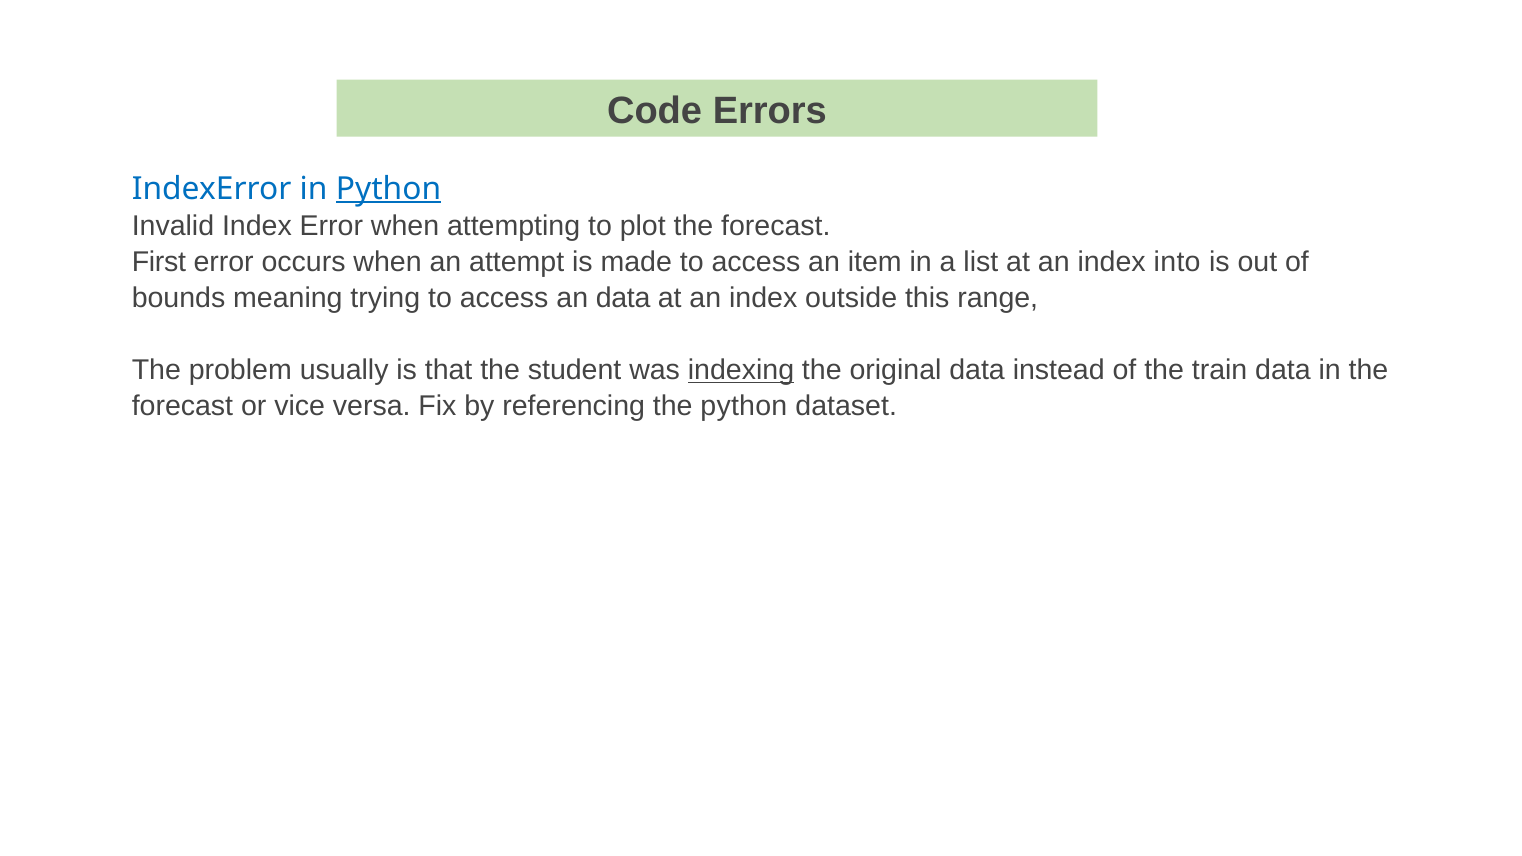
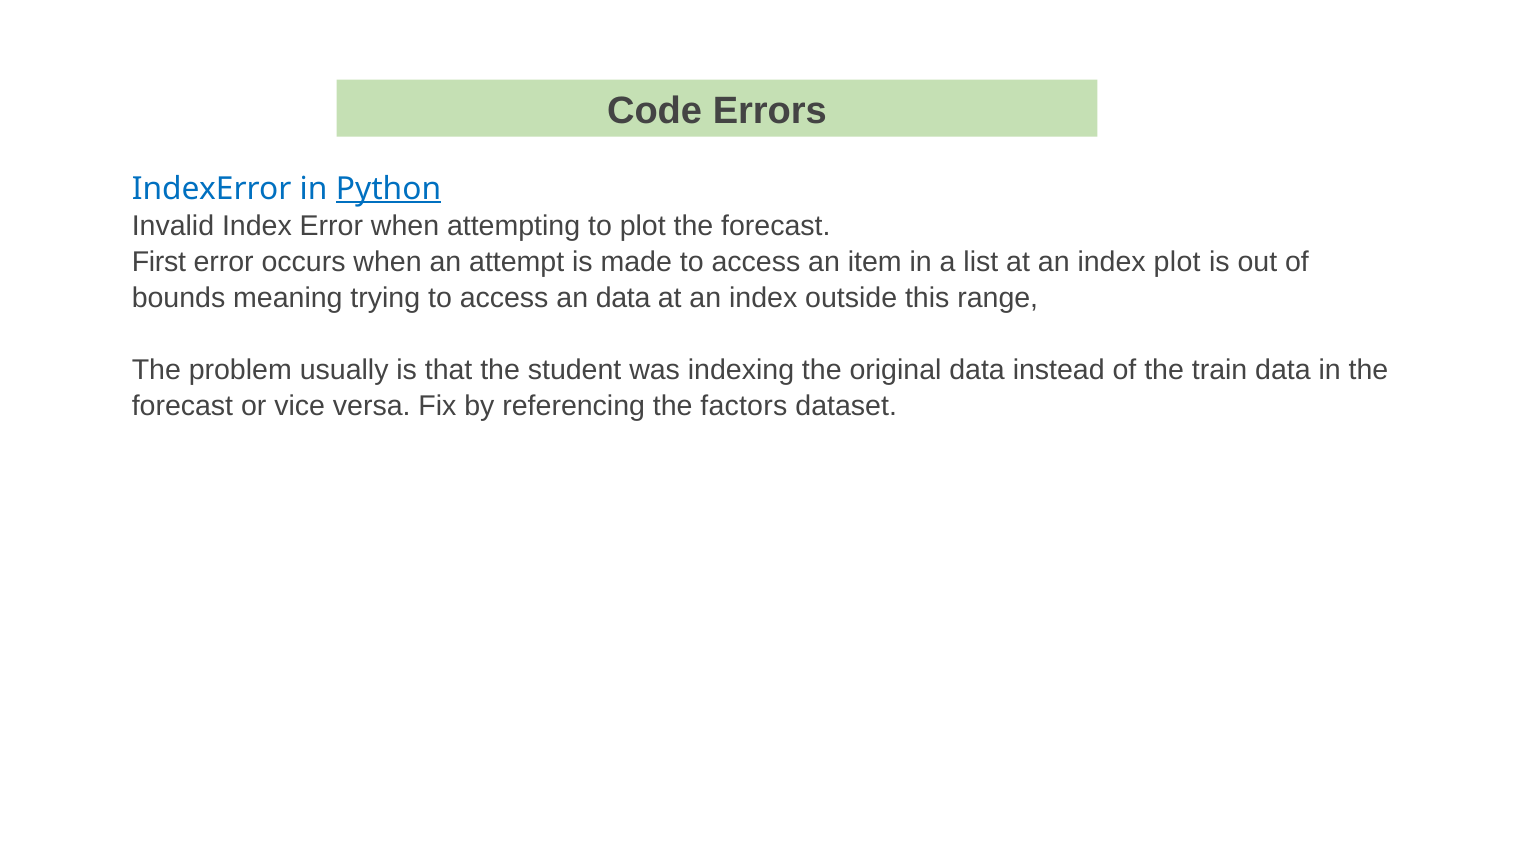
index into: into -> plot (1177, 262)
indexing underline: present -> none (741, 370)
the python: python -> factors (744, 406)
